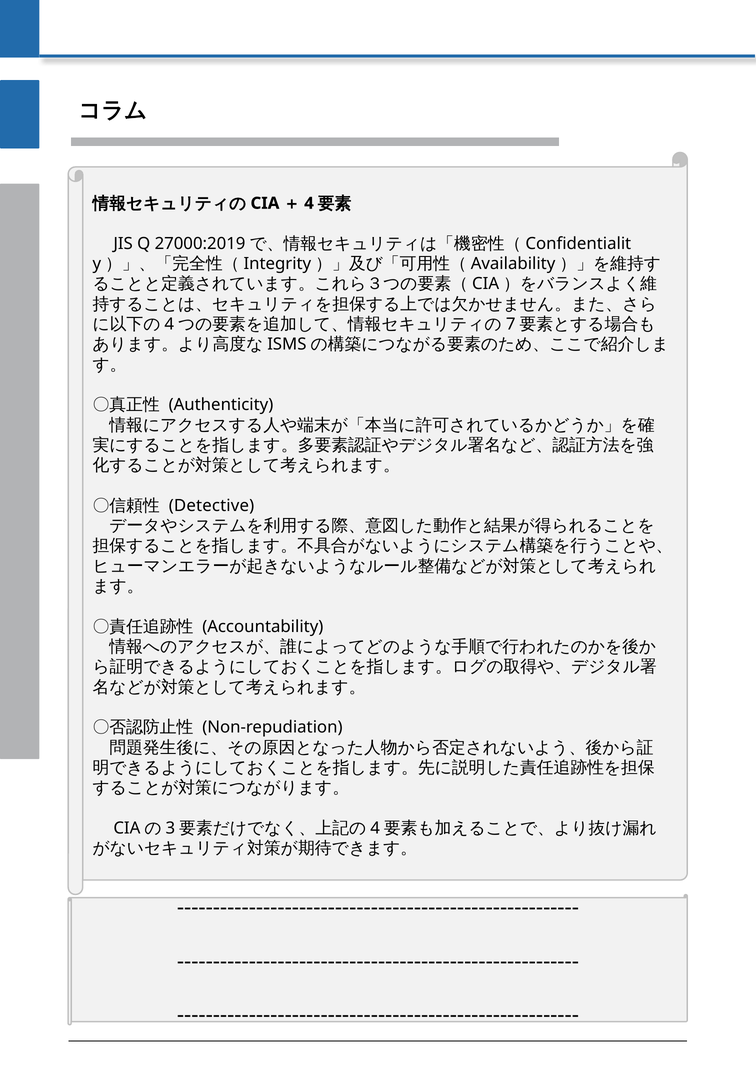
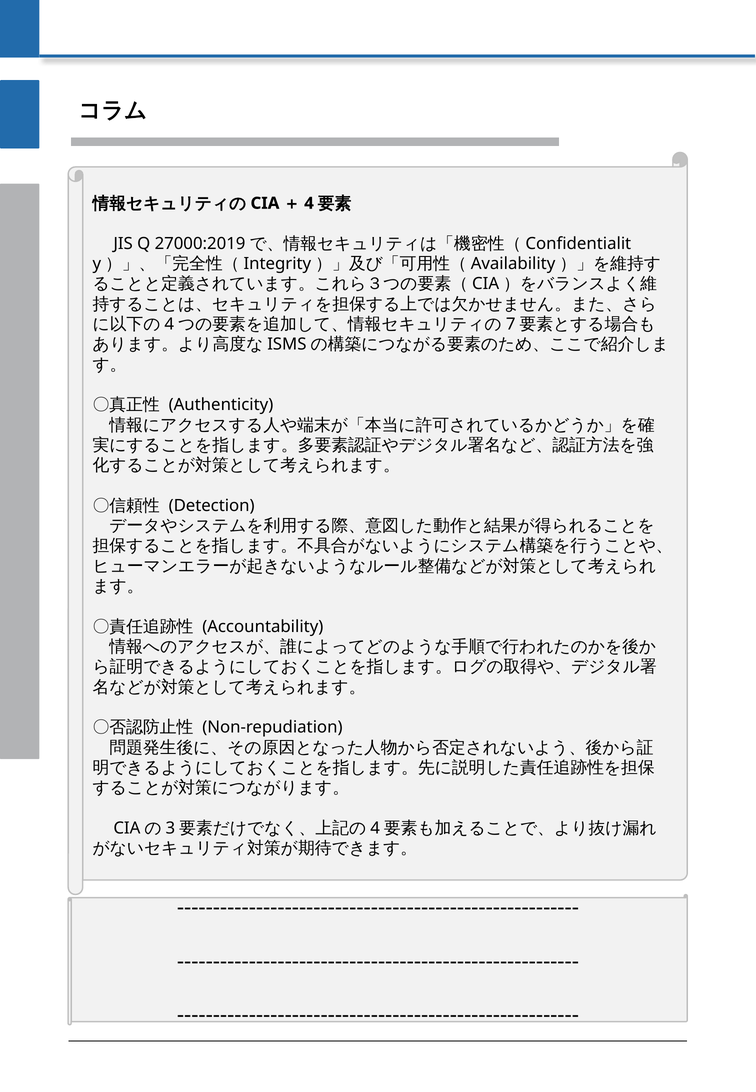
Detective: Detective -> Detection (212, 506)
